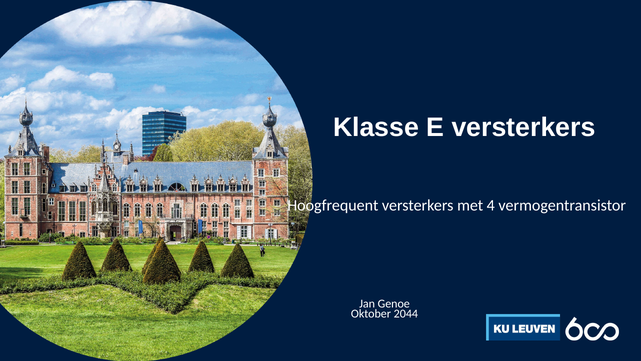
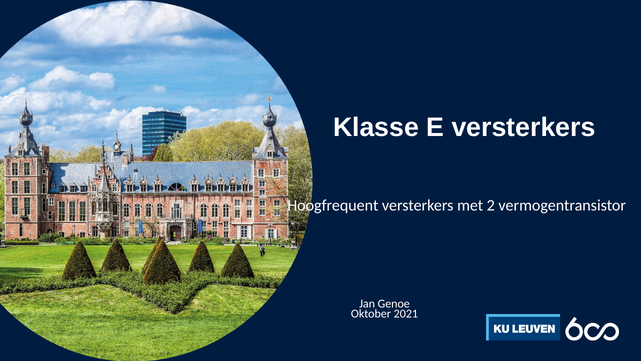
4: 4 -> 2 (491, 205)
2044: 2044 -> 2021 (406, 313)
